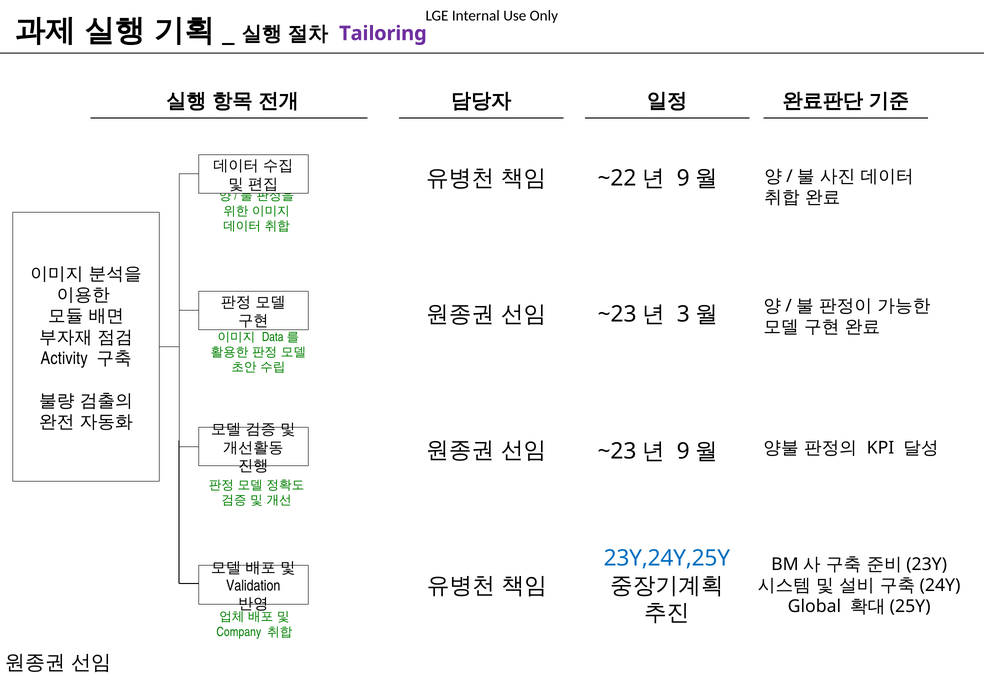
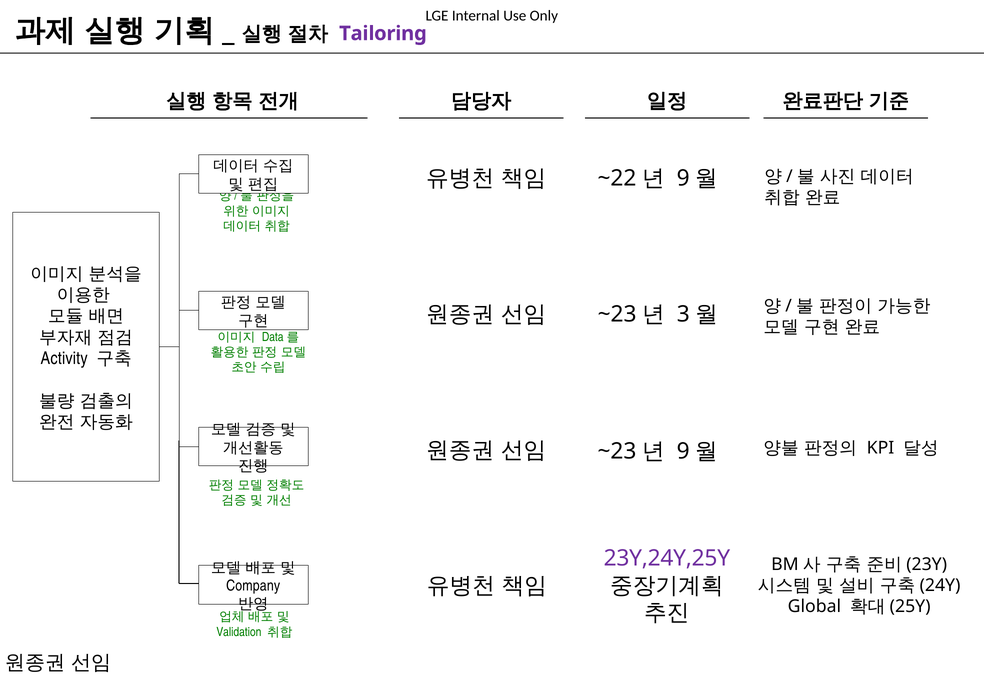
23Y,24Y,25Y colour: blue -> purple (667, 559)
Validation: Validation -> Company (253, 586)
Company: Company -> Validation (239, 632)
